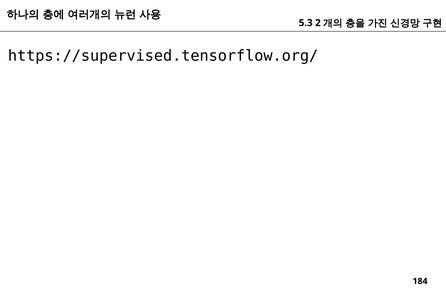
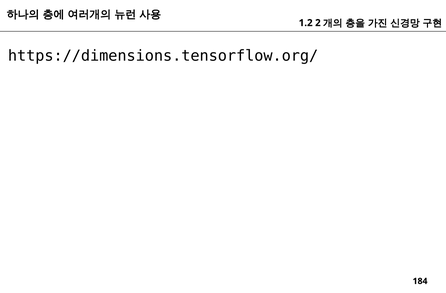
5.3: 5.3 -> 1.2 (306, 23)
https://supervised.tensorflow.org/: https://supervised.tensorflow.org/ -> https://dimensions.tensorflow.org/ (163, 56)
